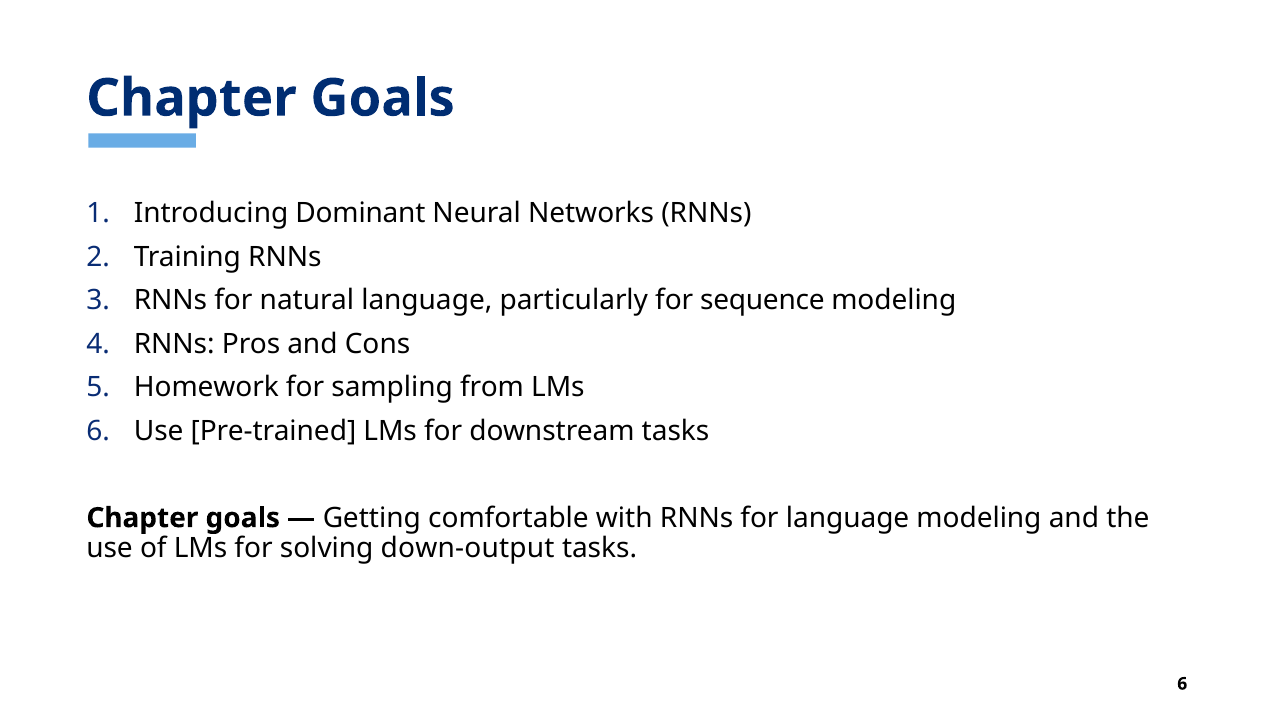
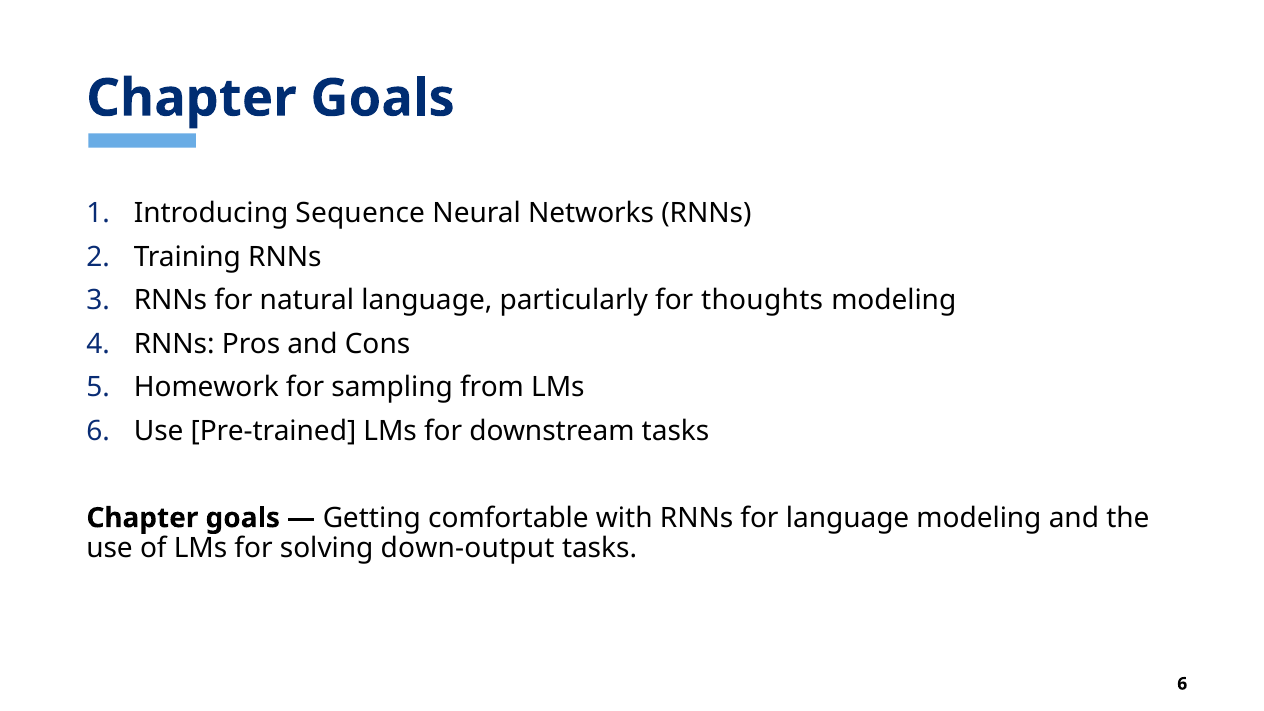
Dominant: Dominant -> Sequence (360, 214)
sequence: sequence -> thoughts (762, 301)
